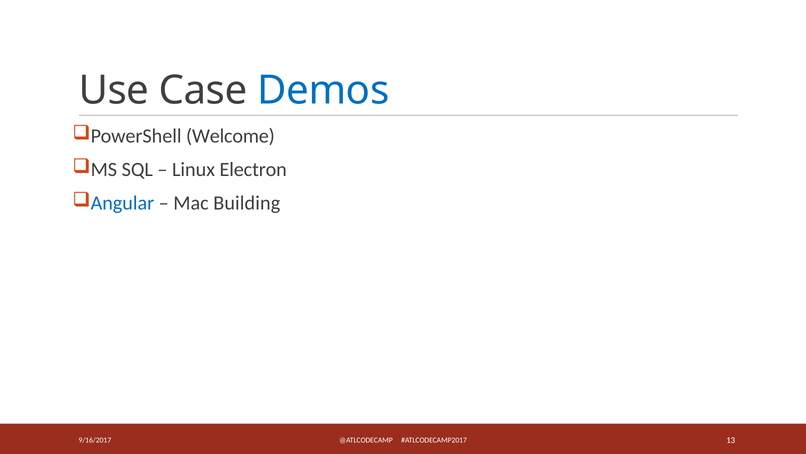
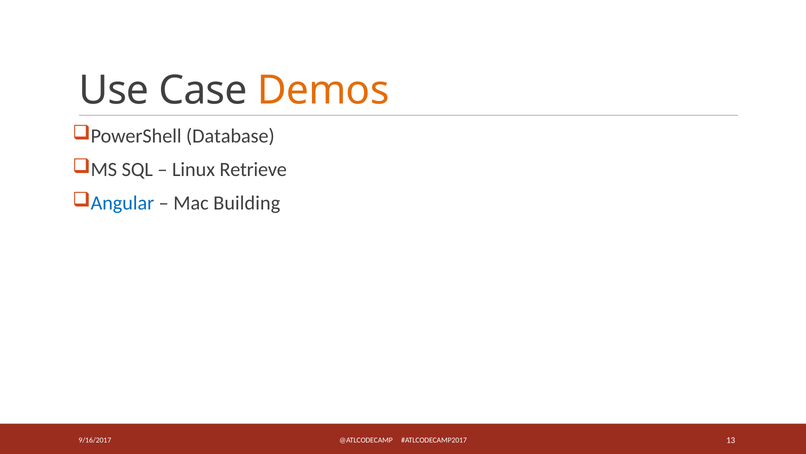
Demos colour: blue -> orange (323, 90)
Welcome: Welcome -> Database (230, 136)
Electron: Electron -> Retrieve (253, 169)
